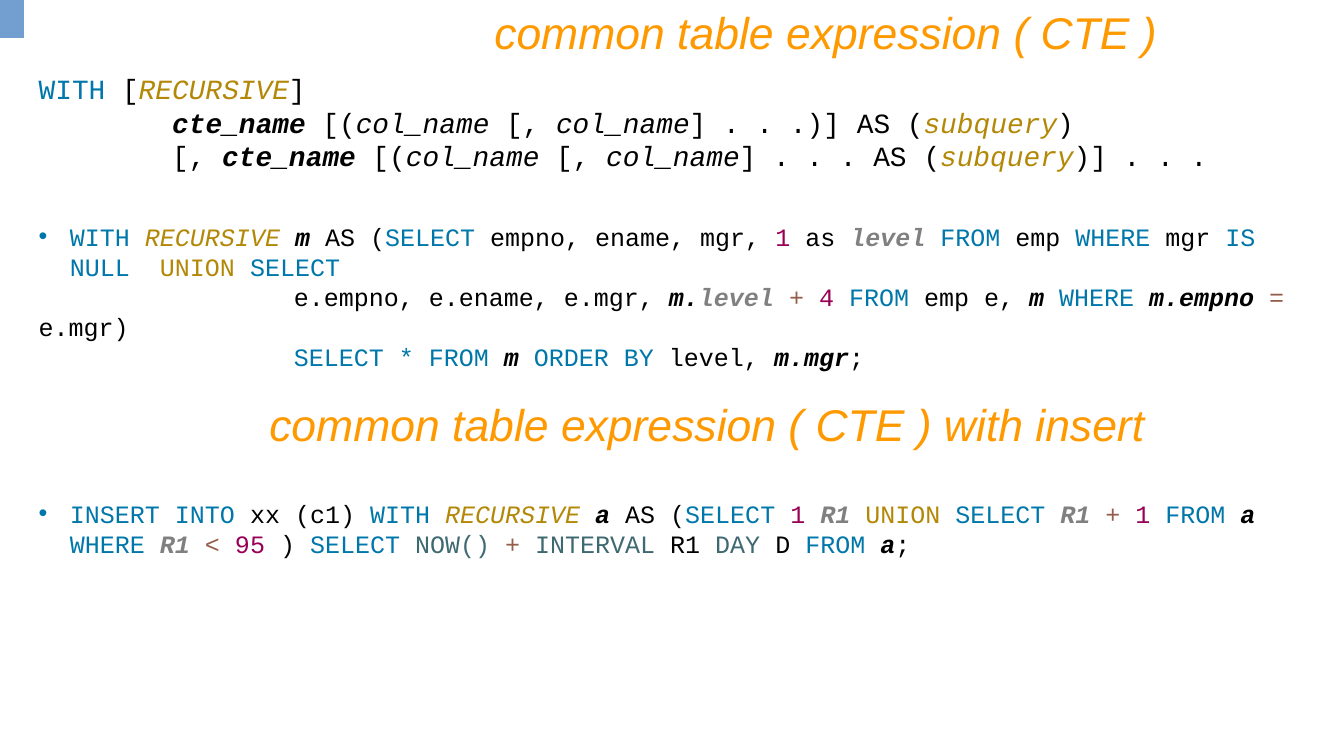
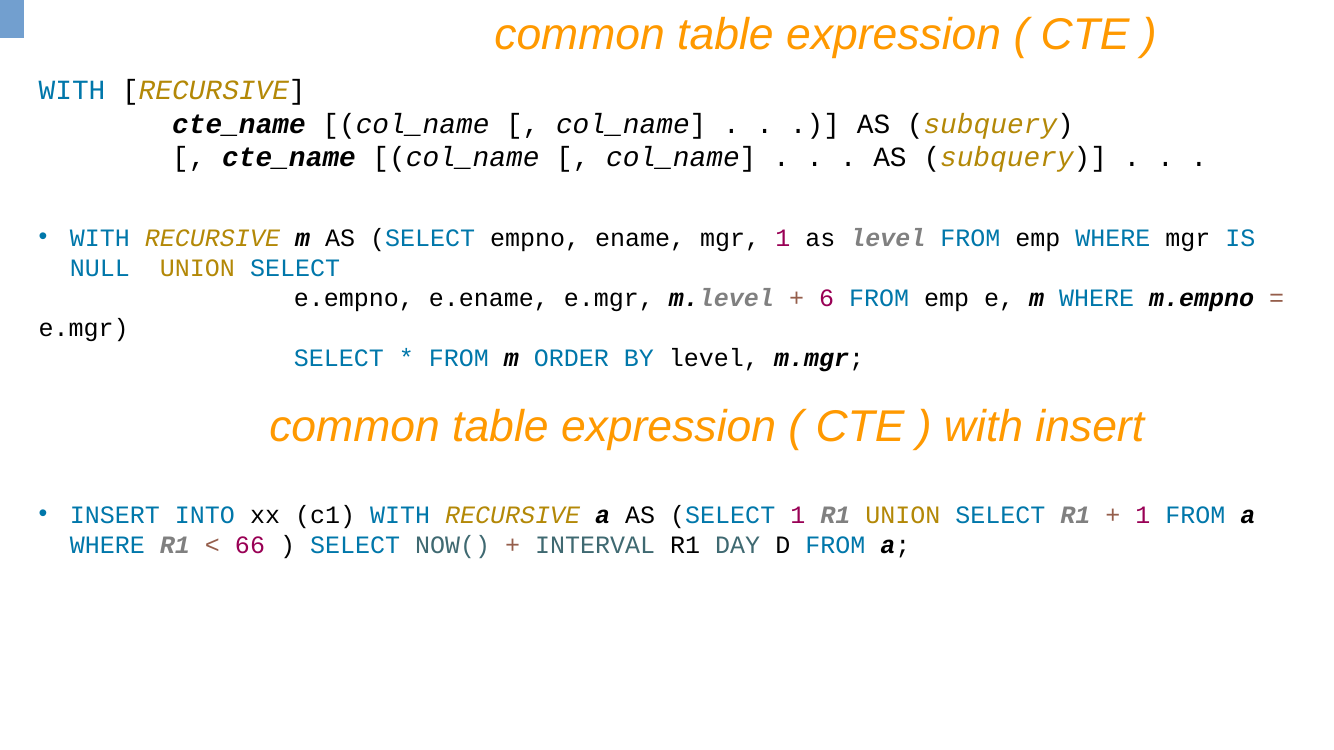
4: 4 -> 6 (827, 298)
95: 95 -> 66 (250, 545)
